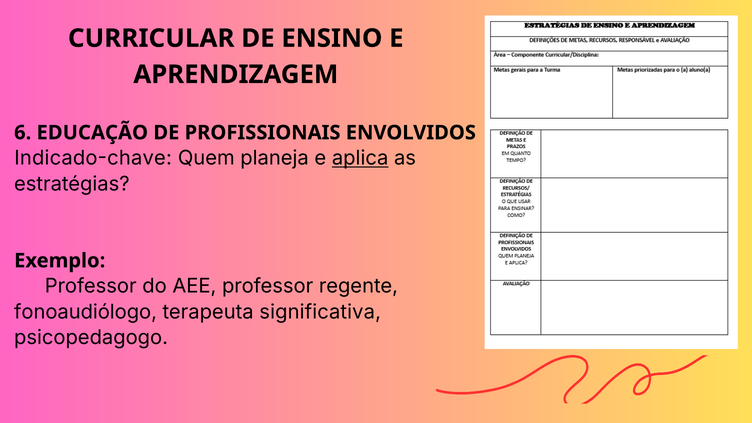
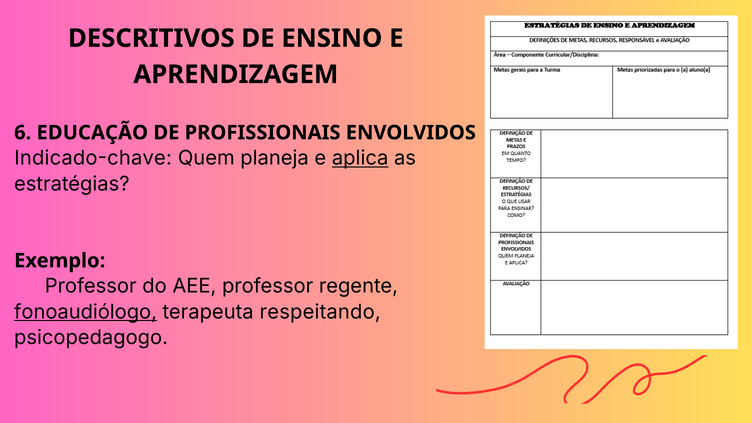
CURRICULAR: CURRICULAR -> DESCRITIVOS (151, 38)
fonoaudiólogo underline: none -> present (86, 312)
significativa: significativa -> respeitando (320, 312)
